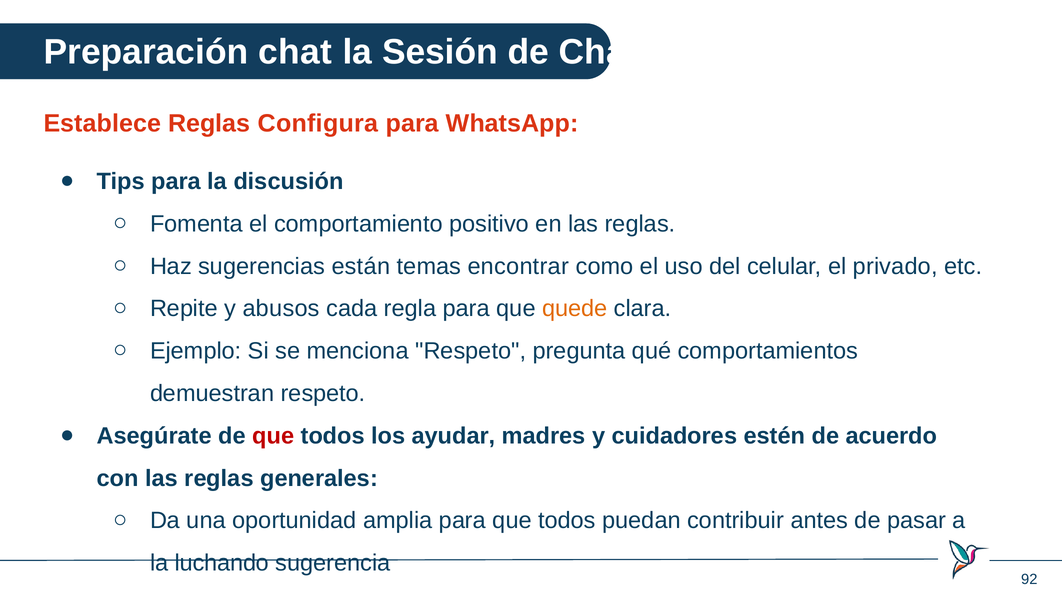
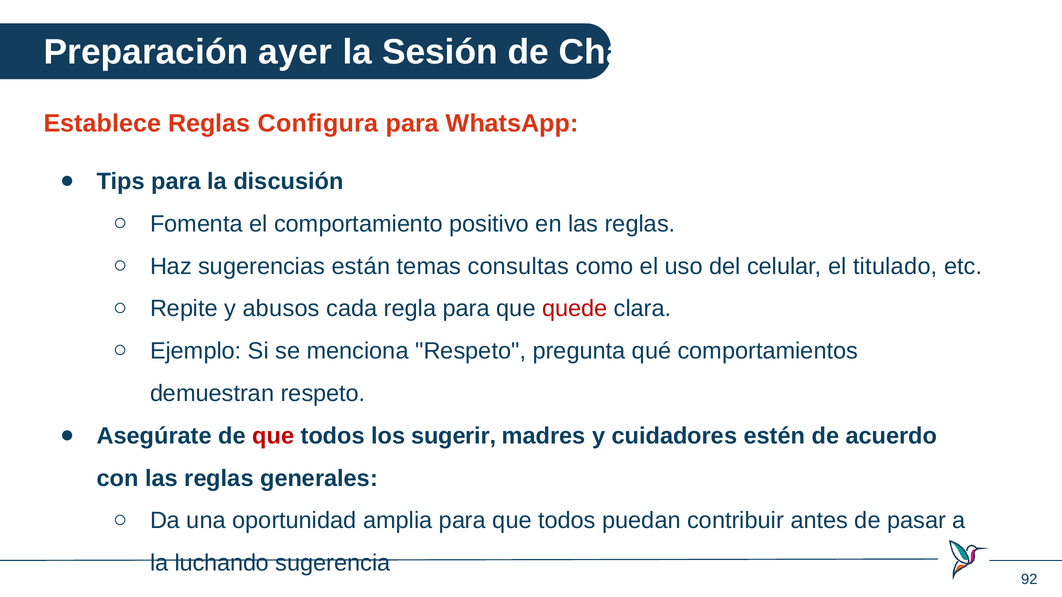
Preparación chat: chat -> ayer (295, 52)
encontrar: encontrar -> consultas (518, 266)
privado: privado -> titulado (895, 266)
quede colour: orange -> red (575, 309)
ayudar: ayudar -> sugerir (454, 436)
